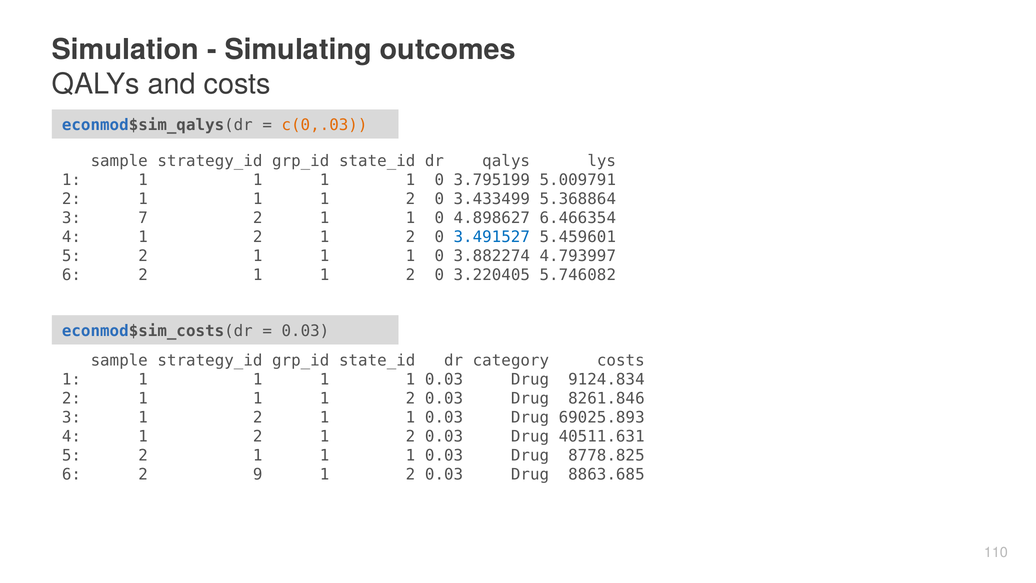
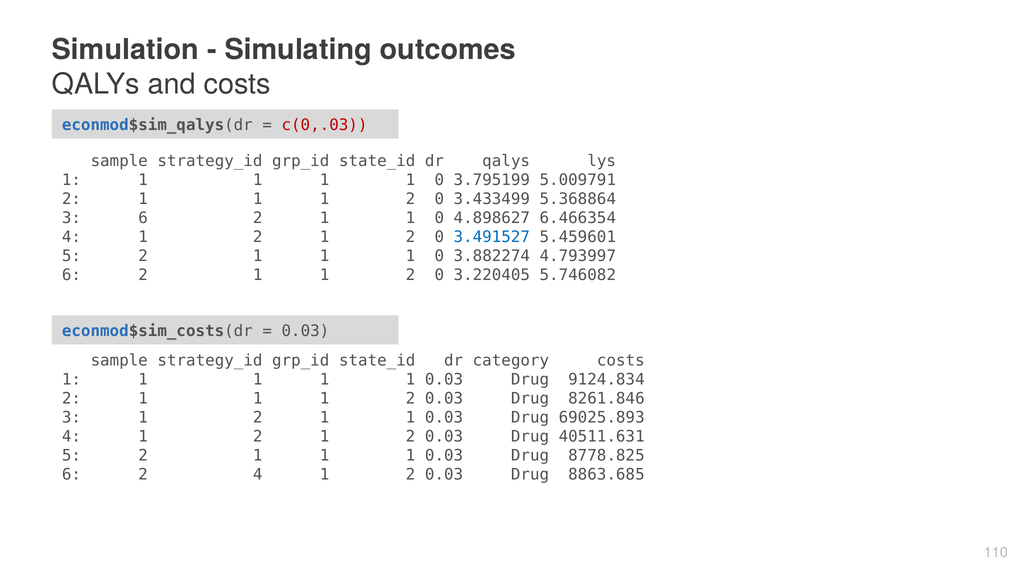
c(0,.03 colour: orange -> red (324, 125)
3 7: 7 -> 6 (143, 218)
2 9: 9 -> 4 (258, 475)
